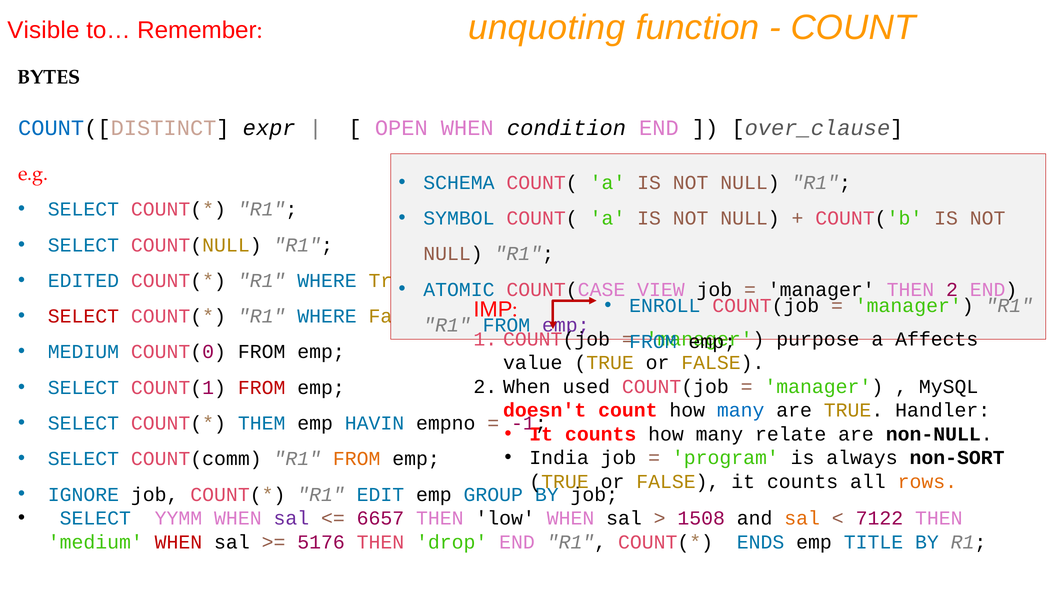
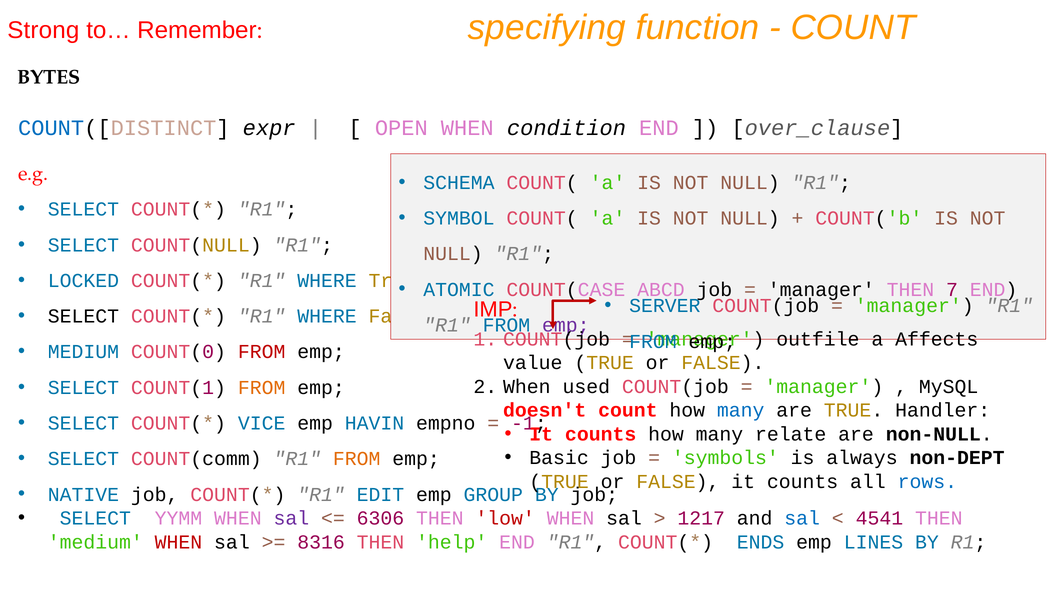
unquoting: unquoting -> specifying (547, 27)
Visible: Visible -> Strong (43, 30)
EDITED: EDITED -> LOCKED (83, 281)
VIEW: VIEW -> ABCD (661, 289)
THEN 2: 2 -> 7 (952, 289)
ENROLL: ENROLL -> SERVER (665, 306)
SELECT colour: red -> black (83, 316)
purpose: purpose -> outfile (818, 339)
FROM colour: black -> red (262, 352)
FROM colour: red -> orange (262, 388)
THEM: THEM -> VICE (262, 423)
India: India -> Basic (559, 458)
program: program -> symbols (725, 458)
non-SORT: non-SORT -> non-DEPT (957, 458)
rows colour: orange -> blue (927, 482)
IGNORE: IGNORE -> NATIVE (83, 495)
6657: 6657 -> 6306 (380, 518)
low colour: black -> red (505, 518)
1508: 1508 -> 1217 (701, 518)
sal colour: orange -> blue (802, 518)
7122: 7122 -> 4541 (879, 518)
5176: 5176 -> 8316 (321, 542)
drop: drop -> help (452, 542)
TITLE: TITLE -> LINES (873, 542)
